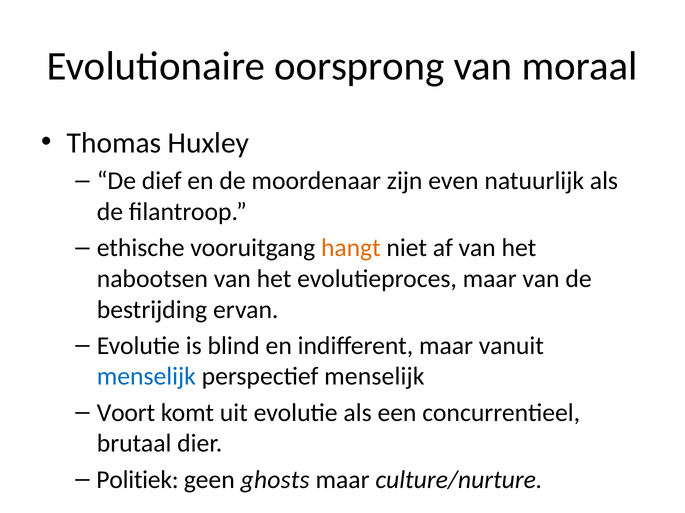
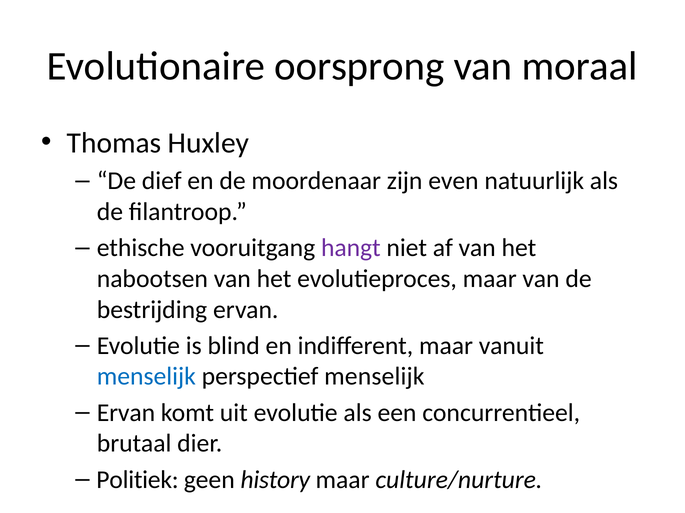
hangt colour: orange -> purple (351, 248)
Voort: Voort -> Ervan (126, 413)
ghosts: ghosts -> history (275, 480)
